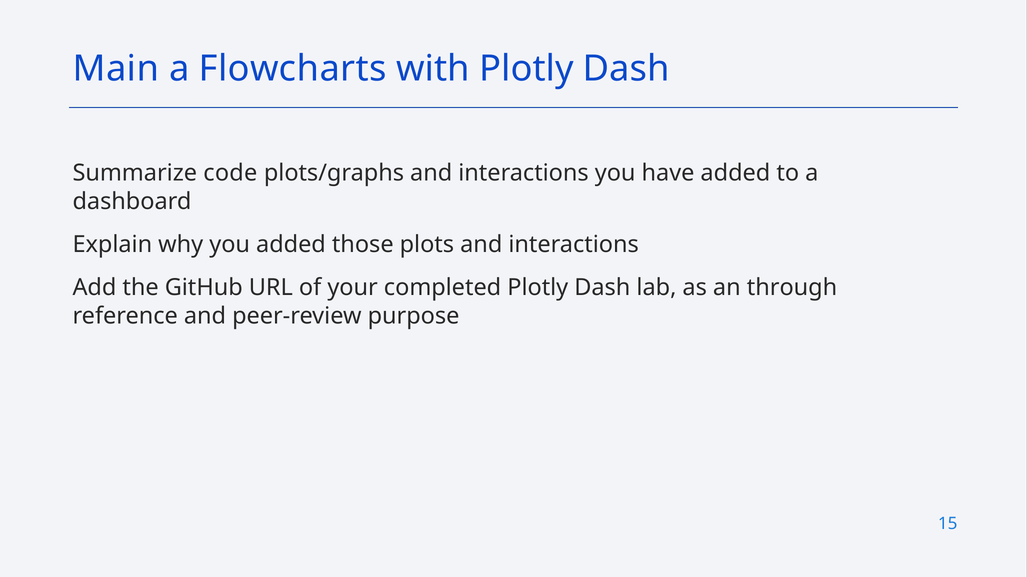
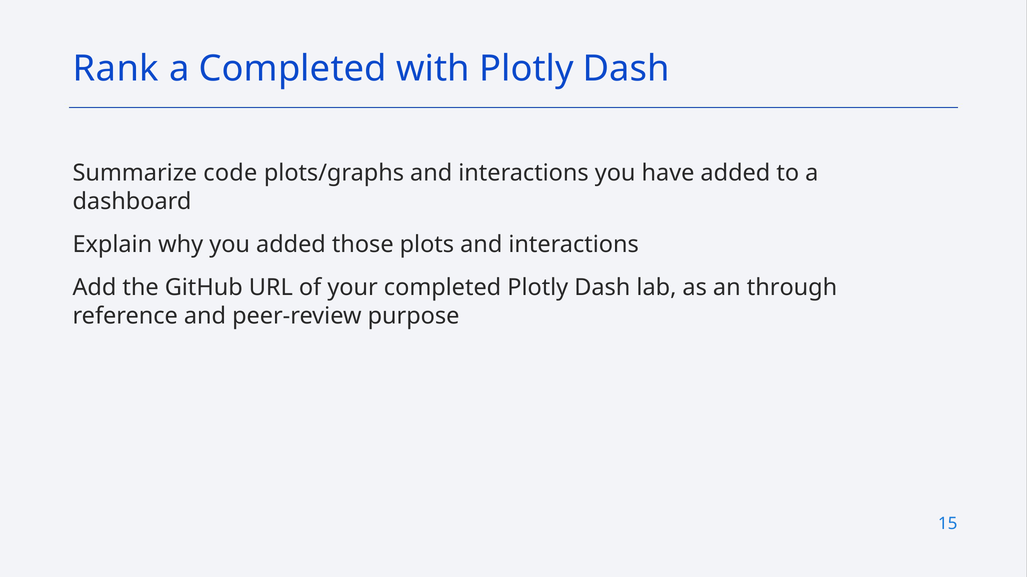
Main: Main -> Rank (116, 69)
a Flowcharts: Flowcharts -> Completed (293, 69)
